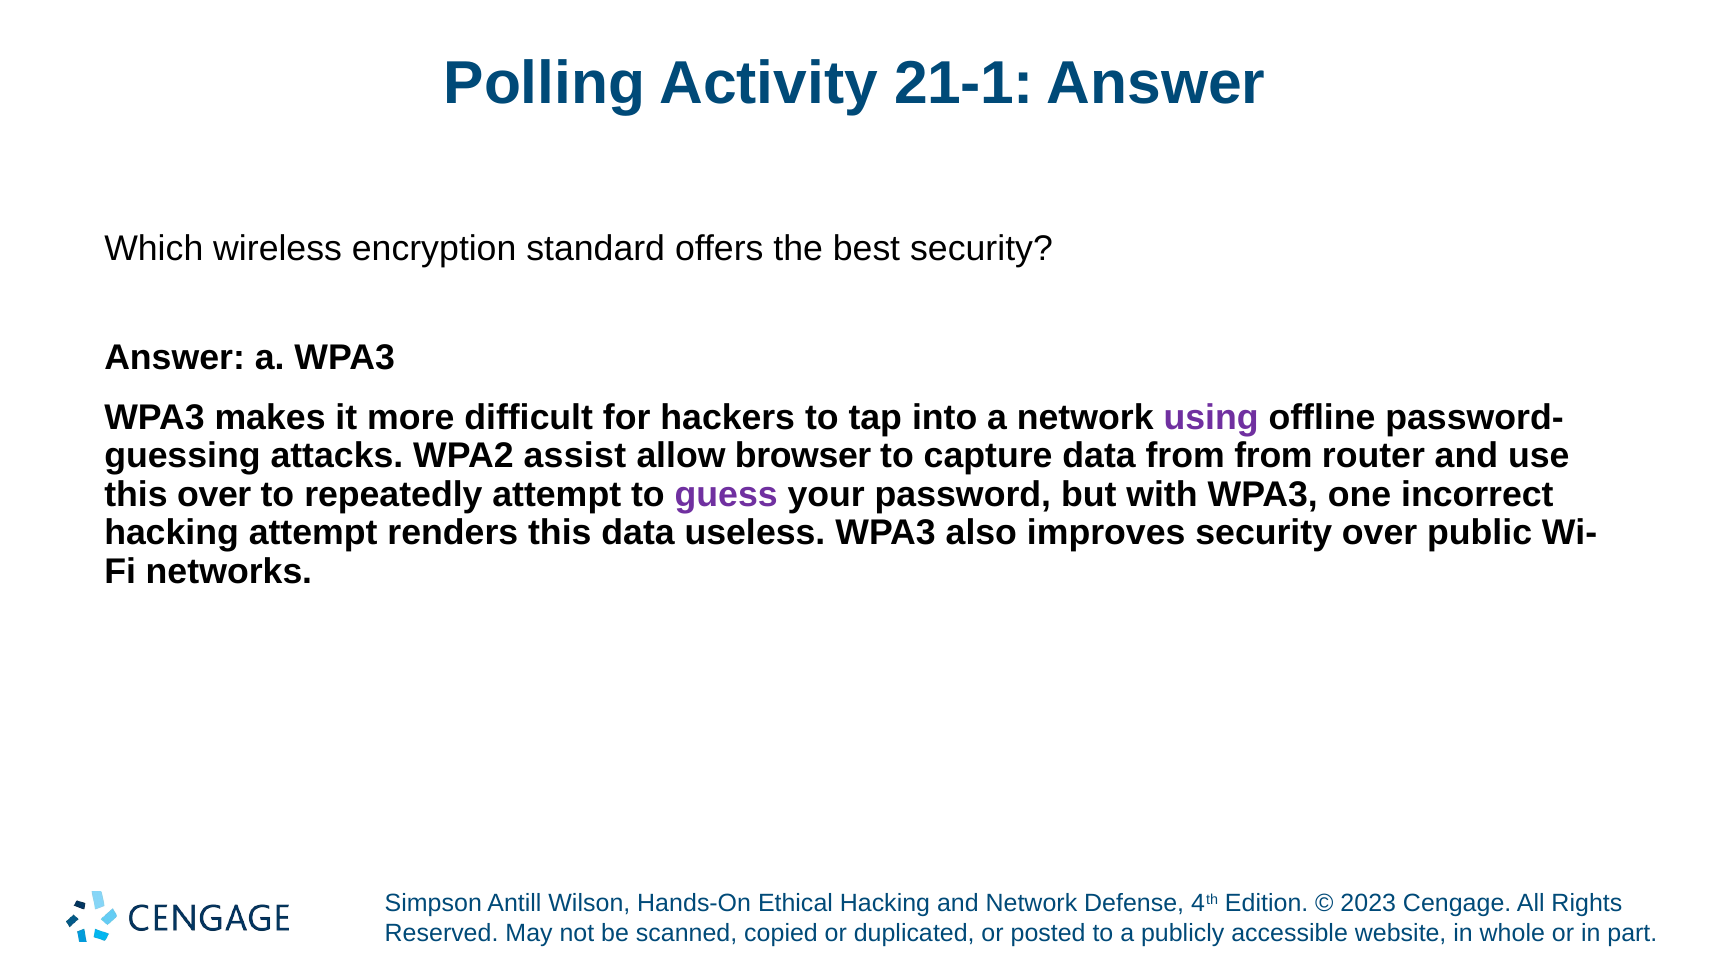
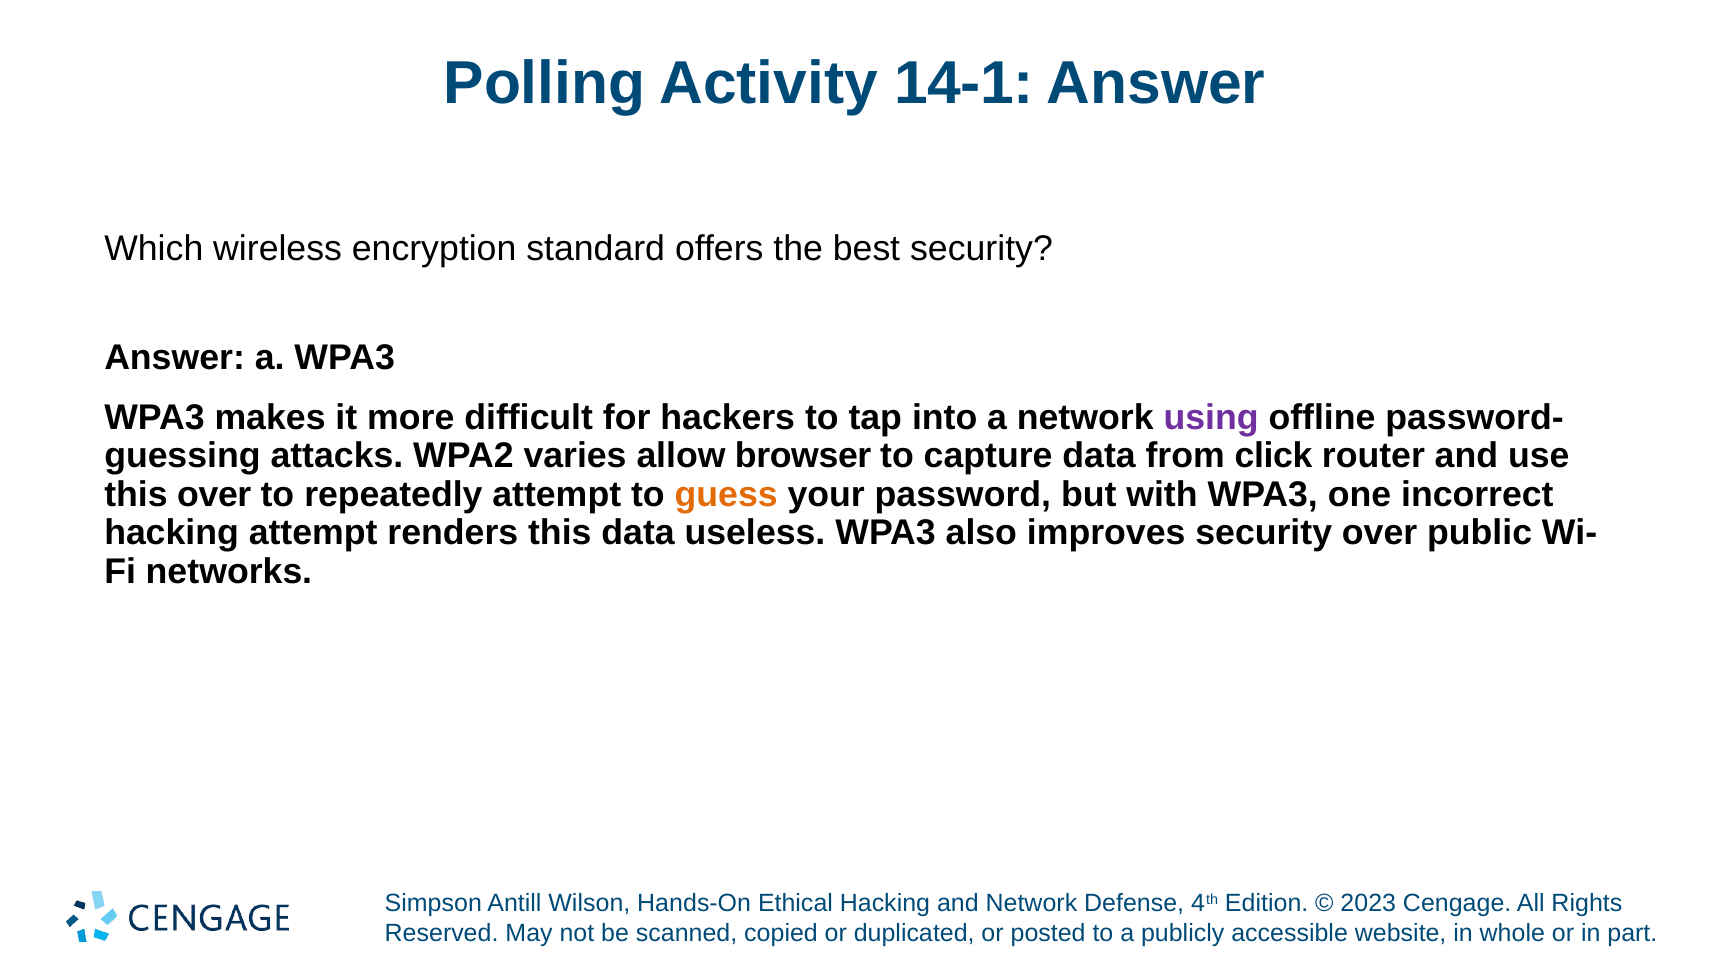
21-1: 21-1 -> 14-1 (964, 84)
assist: assist -> varies (575, 456)
from from: from -> click (1274, 456)
guess colour: purple -> orange (726, 495)
